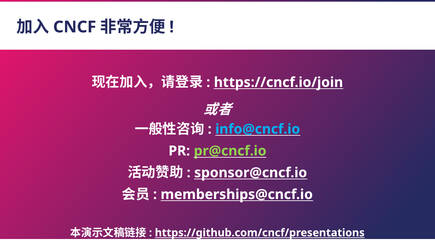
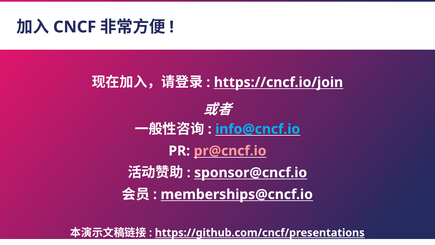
pr@cncf.io colour: light green -> pink (230, 151)
